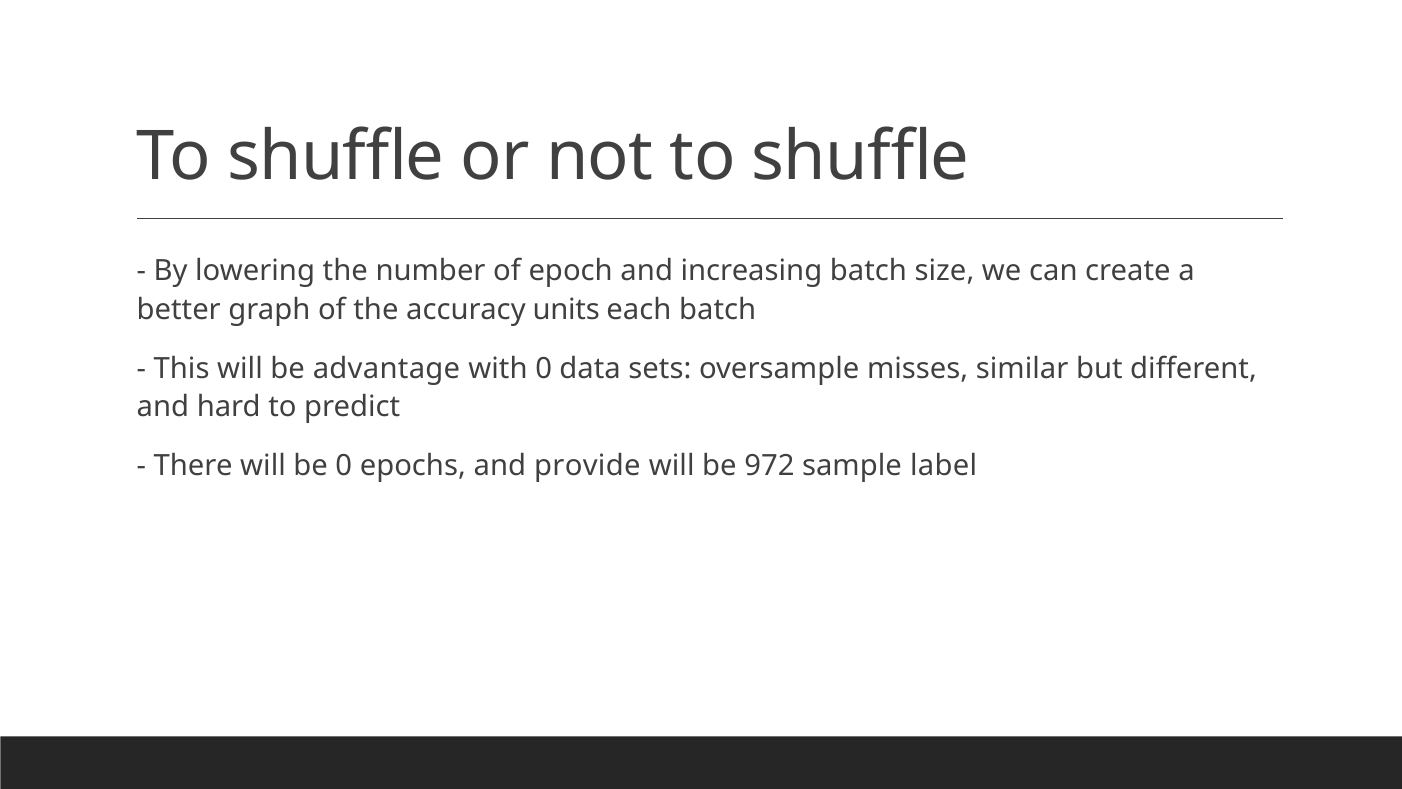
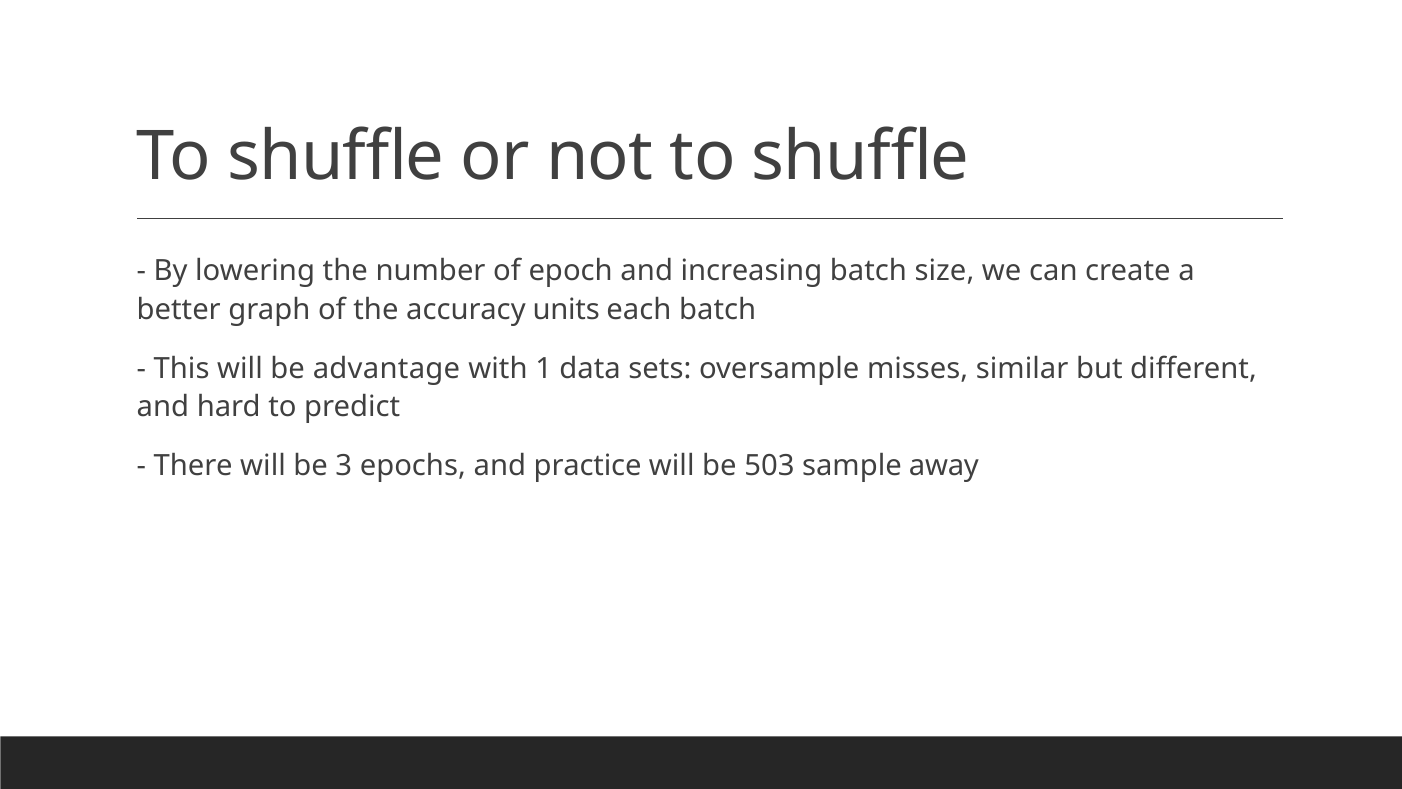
with 0: 0 -> 1 (544, 368)
be 0: 0 -> 3 (344, 466)
provide: provide -> practice (588, 466)
972: 972 -> 503 (769, 466)
label: label -> away (944, 466)
